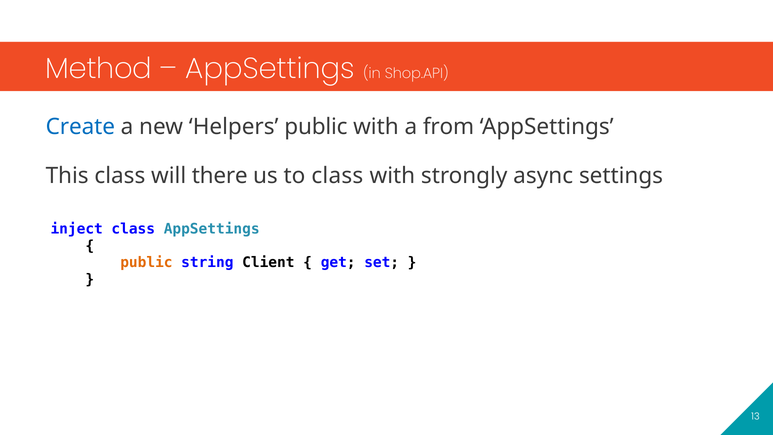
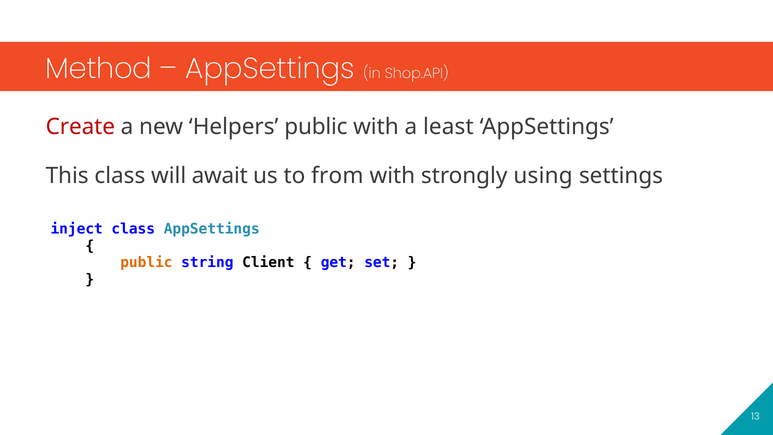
Create colour: blue -> red (80, 127)
from: from -> least (448, 127)
there: there -> await (220, 176)
to class: class -> from (337, 176)
async: async -> using (543, 176)
